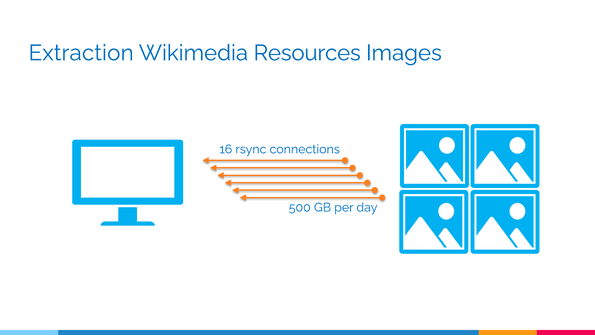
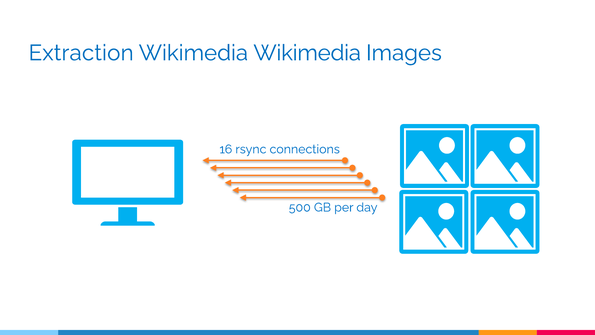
Wikimedia Resources: Resources -> Wikimedia (307, 53)
